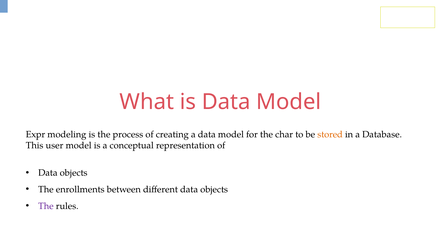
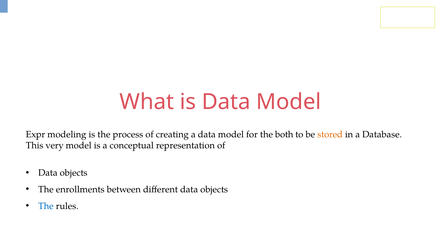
char: char -> both (284, 134)
user: user -> very (55, 145)
The colour: purple -> blue (46, 206)
